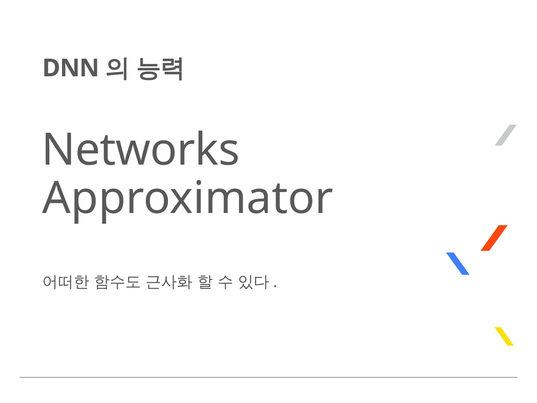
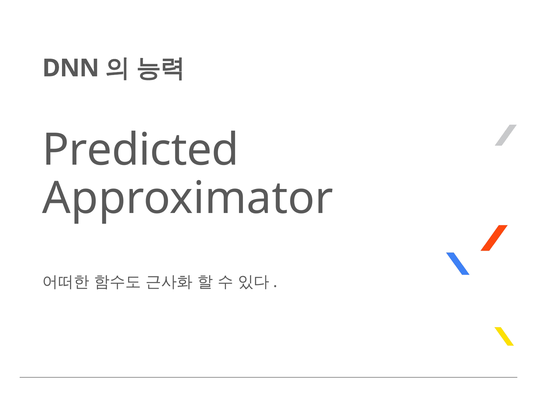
Networks: Networks -> Predicted (141, 150)
